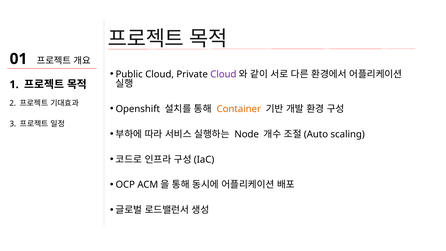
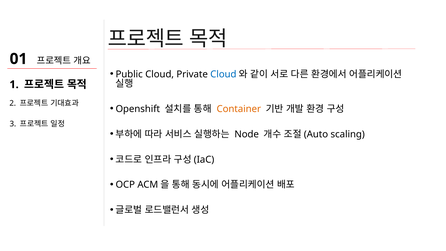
Cloud colour: purple -> blue (223, 74)
